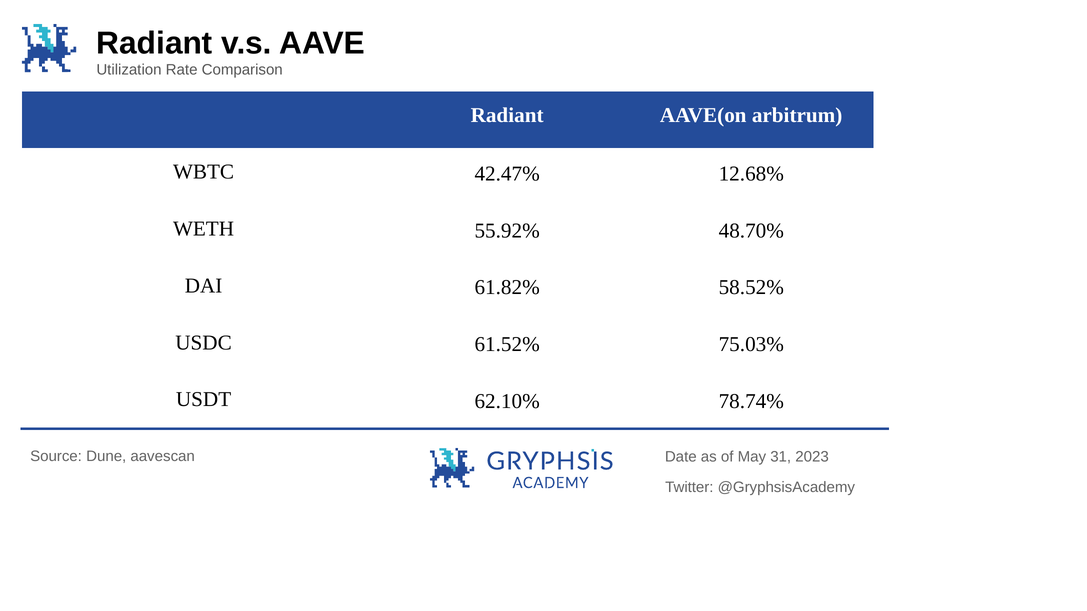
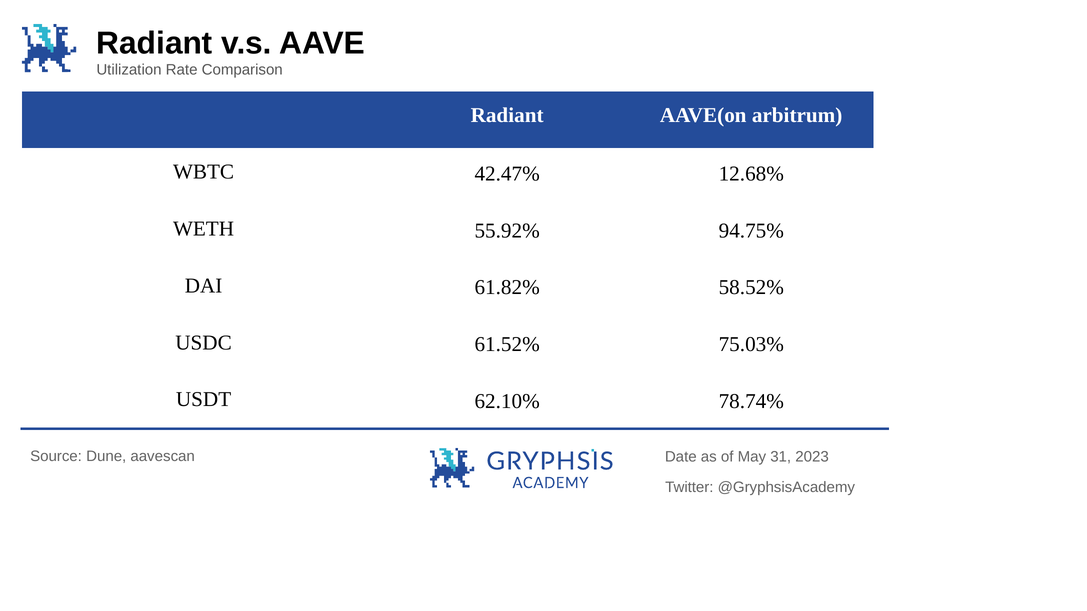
48.70%: 48.70% -> 94.75% (751, 231)
